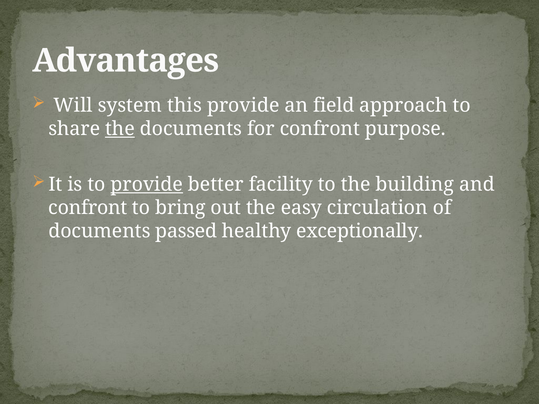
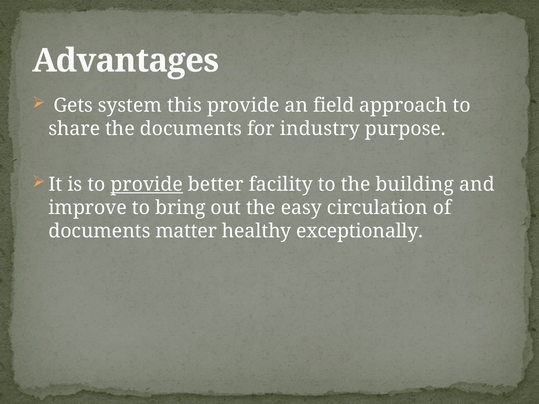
Will: Will -> Gets (73, 106)
the underline: present -> none (120, 129)
for confront: confront -> industry (320, 129)
confront: confront -> improve (88, 208)
passed: passed -> matter (186, 231)
